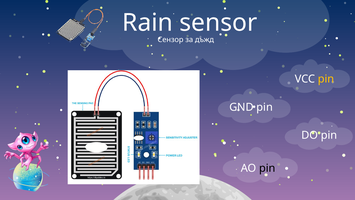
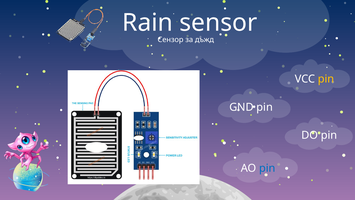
pin colour: black -> blue (267, 168)
